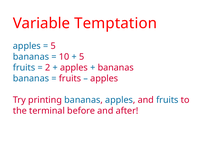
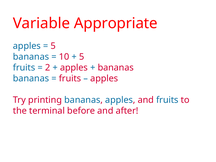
Temptation: Temptation -> Appropriate (116, 23)
